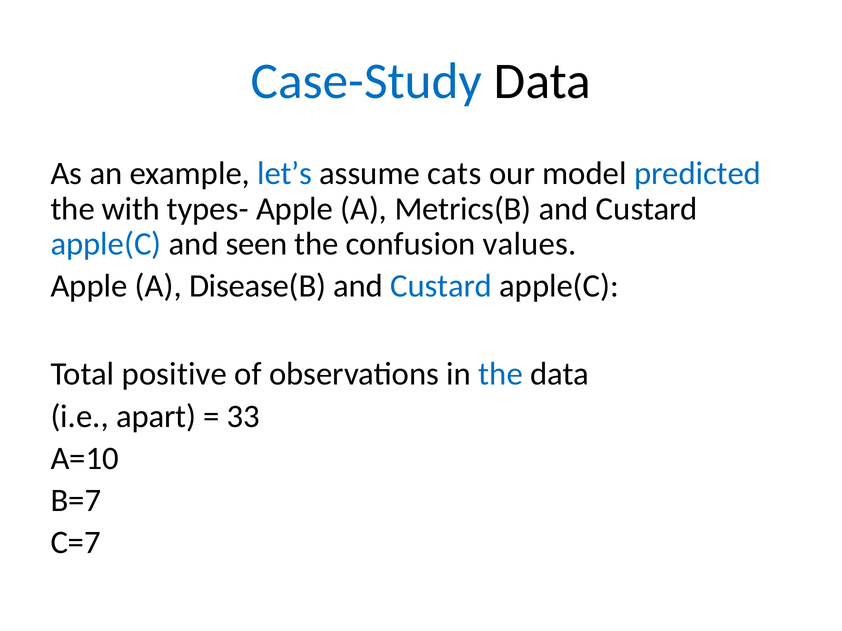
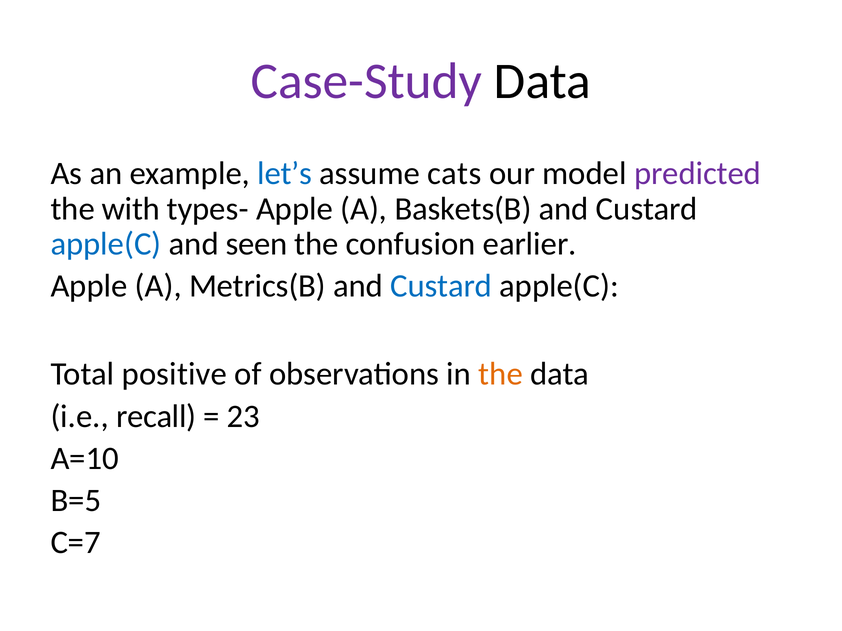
Case-Study colour: blue -> purple (366, 82)
predicted colour: blue -> purple (697, 174)
Metrics(B: Metrics(B -> Baskets(B (463, 209)
values: values -> earlier (530, 244)
Disease(B: Disease(B -> Metrics(B (257, 286)
the colour: blue -> orange (501, 374)
apart: apart -> recall (156, 417)
33: 33 -> 23 (243, 417)
B=7: B=7 -> B=5 (76, 501)
